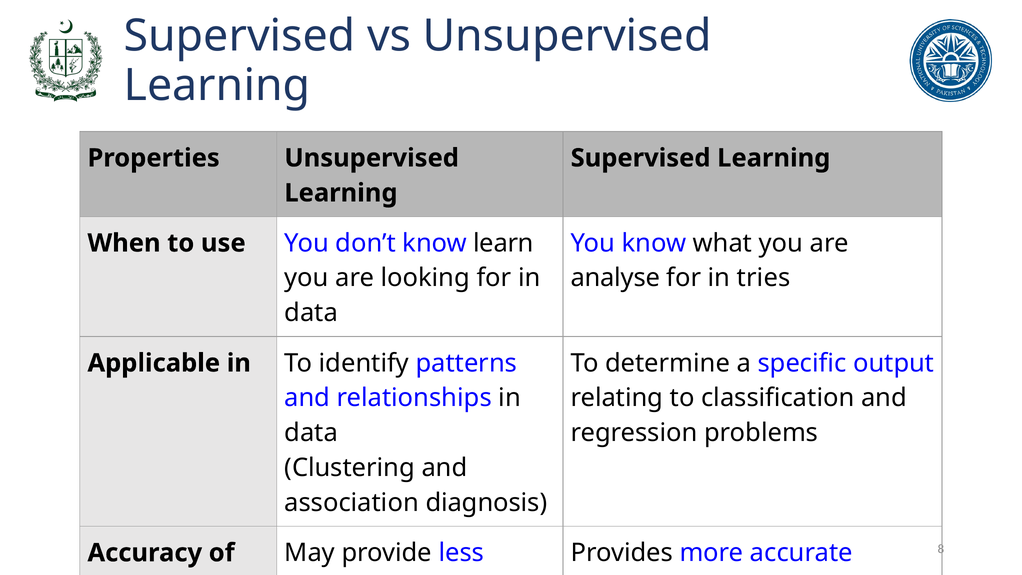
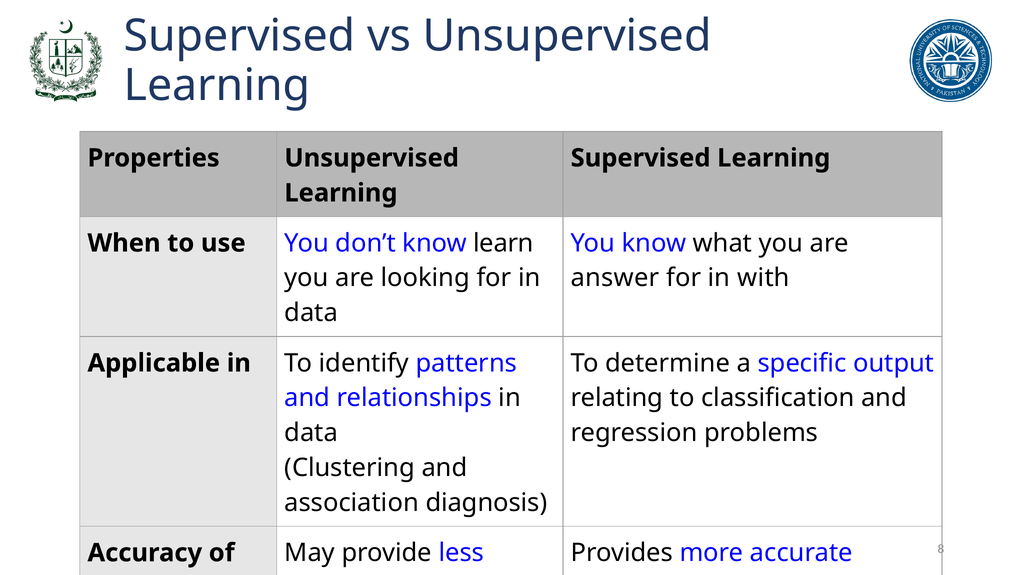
analyse: analyse -> answer (615, 278)
tries: tries -> with (764, 278)
